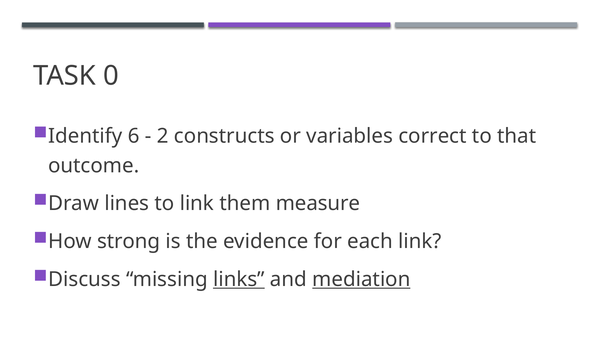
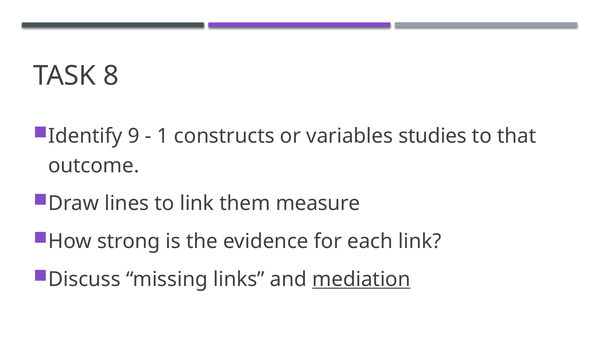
0: 0 -> 8 (111, 76)
6: 6 -> 9 (134, 136)
2: 2 -> 1 (163, 136)
correct: correct -> studies (433, 136)
links underline: present -> none (239, 279)
